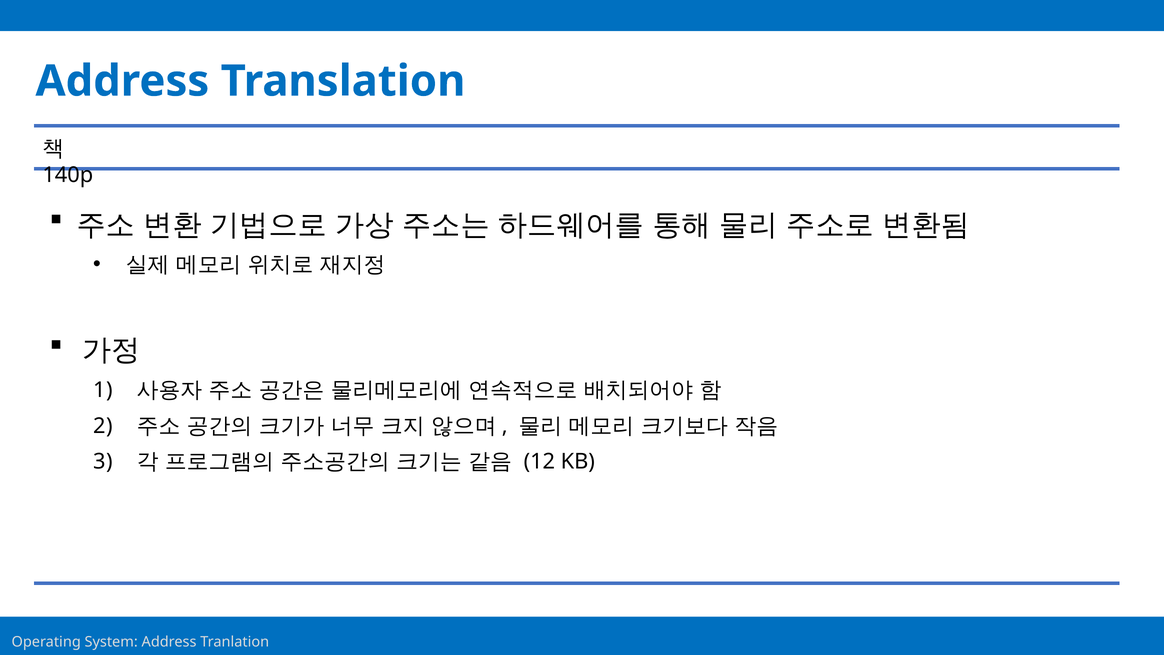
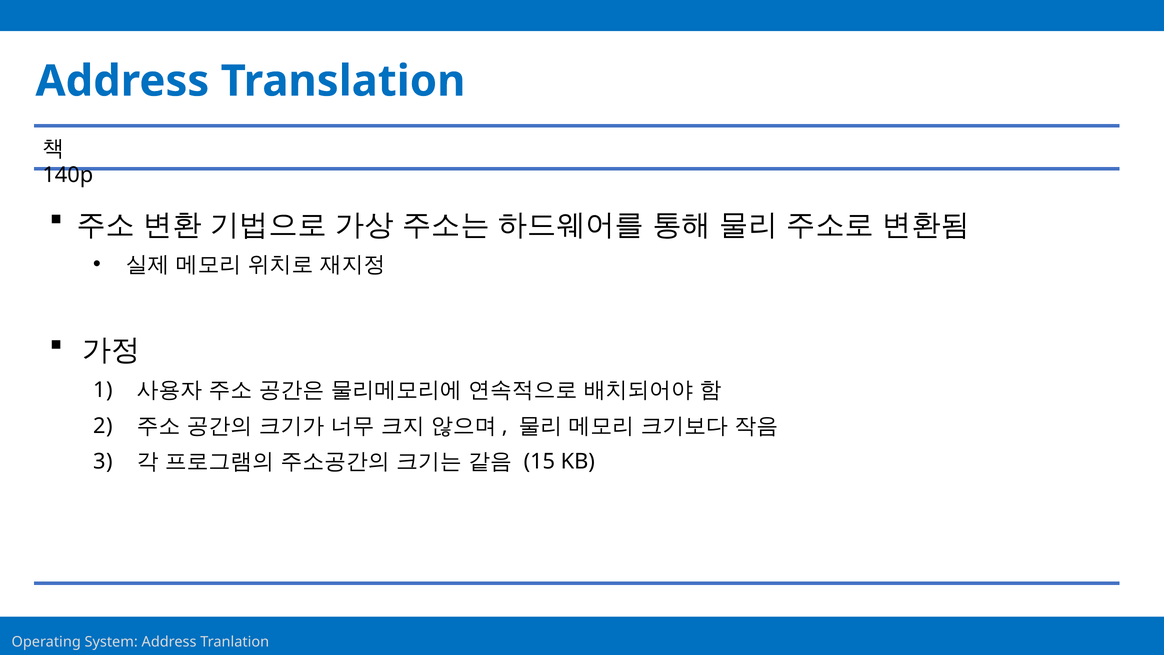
12: 12 -> 15 (539, 462)
